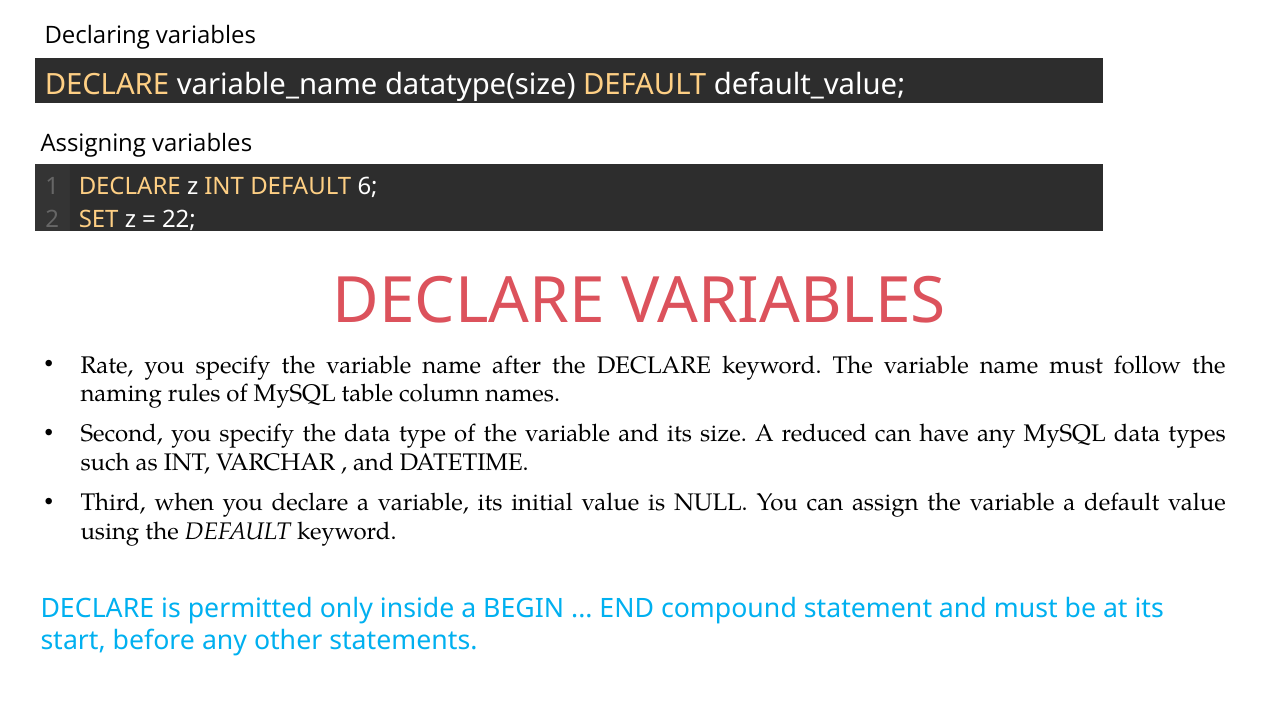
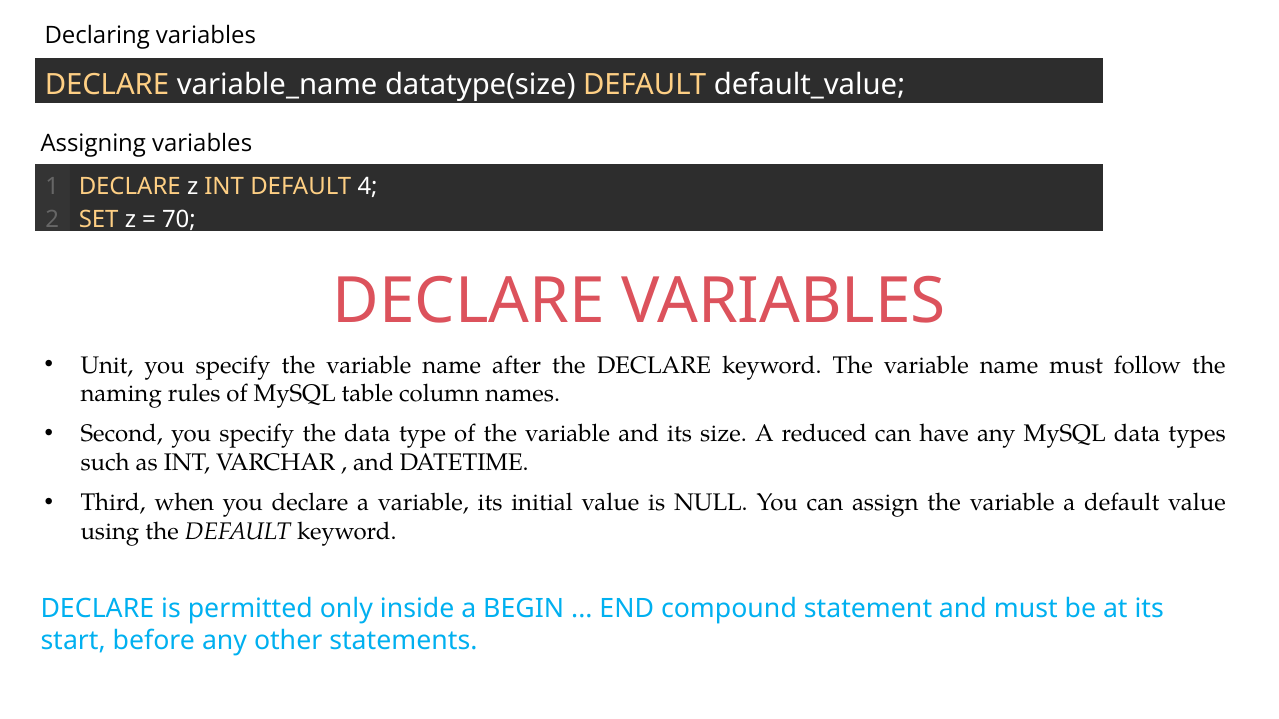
6: 6 -> 4 (368, 187)
22: 22 -> 70 (179, 219)
Rate: Rate -> Unit (107, 365)
